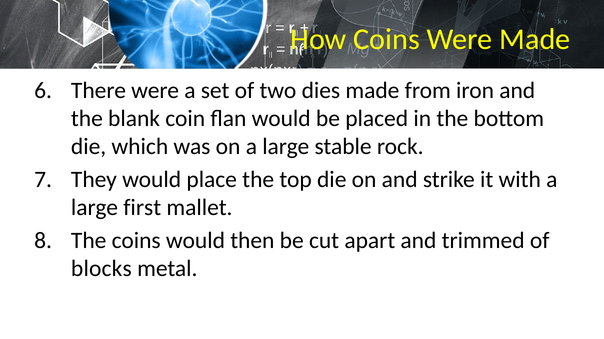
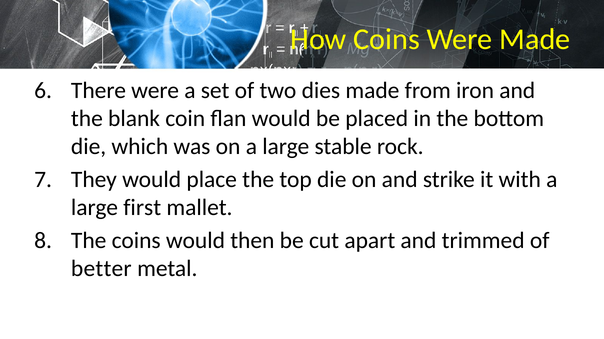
blocks: blocks -> better (101, 269)
